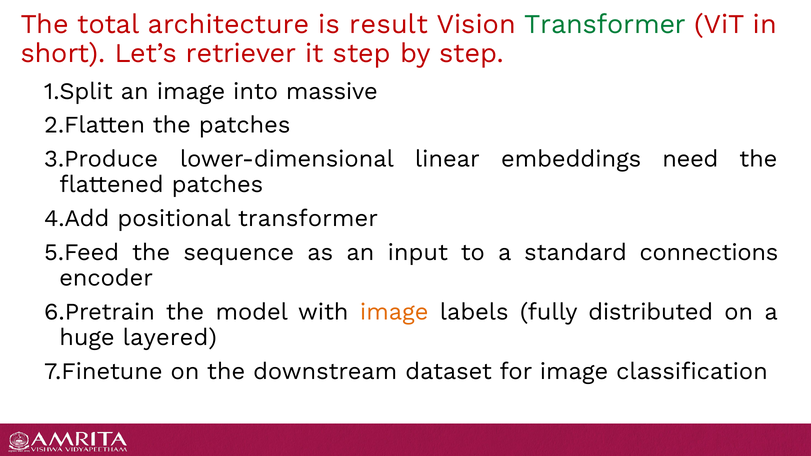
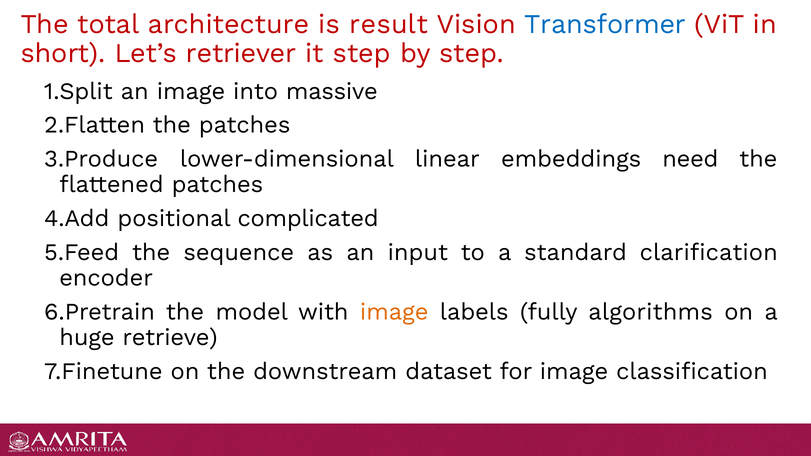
Transformer colour: green -> blue (605, 24)
positional transformer: transformer -> complicated (308, 219)
connections: connections -> clarification (709, 253)
distributed: distributed -> algorithms (651, 312)
layered: layered -> retrieve (170, 338)
